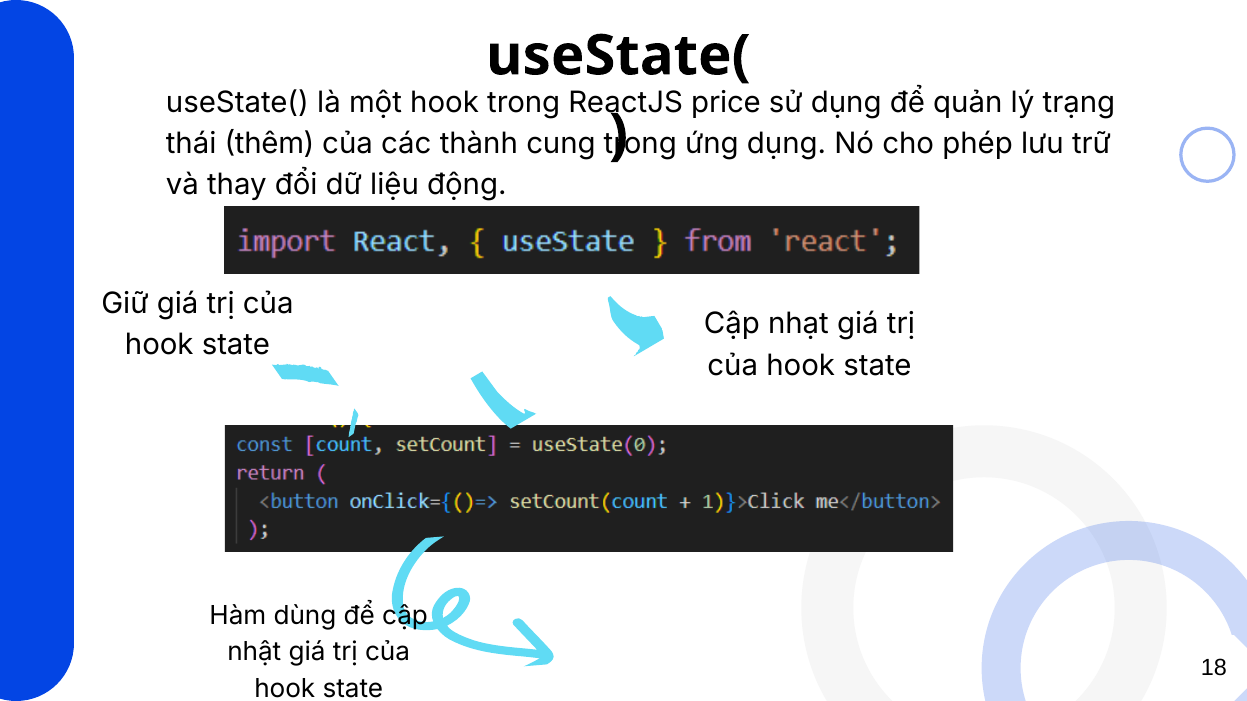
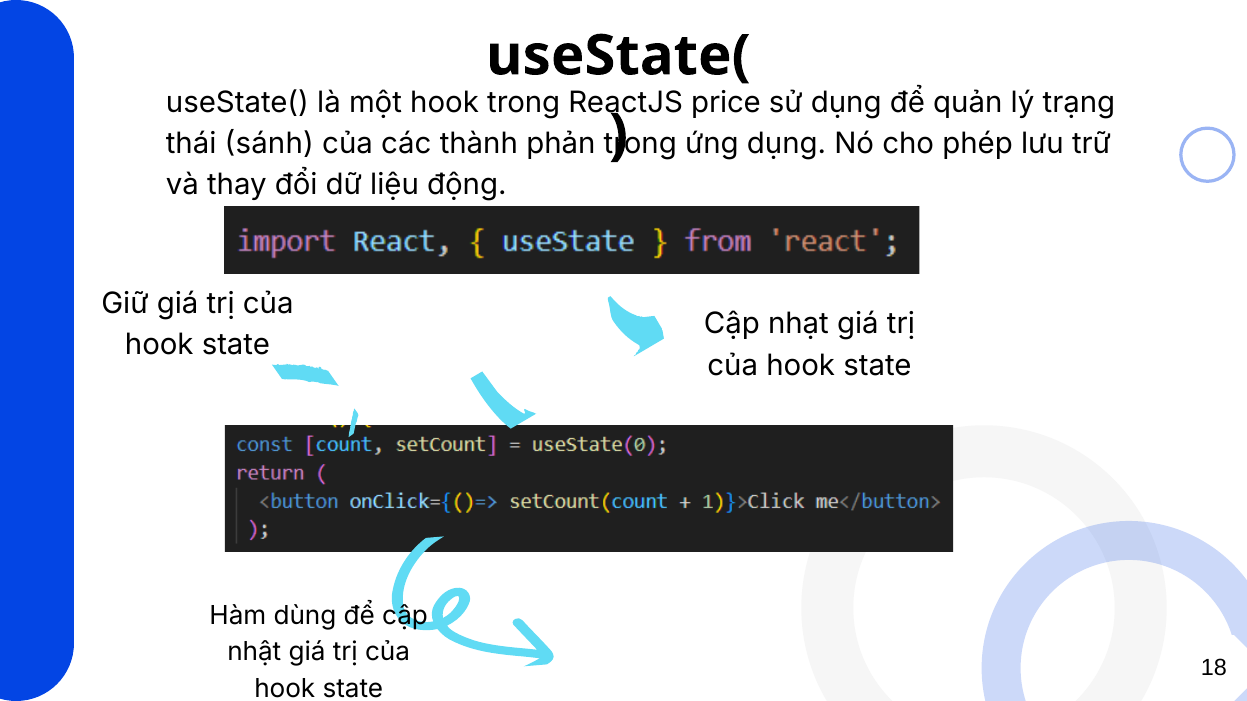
thêm: thêm -> sánh (269, 144)
cung: cung -> phản (561, 144)
